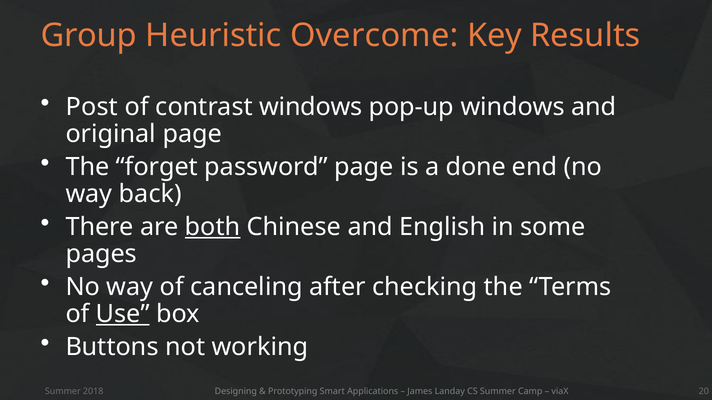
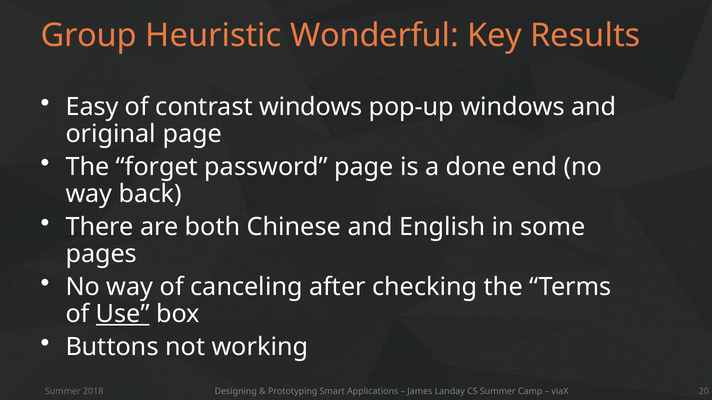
Overcome: Overcome -> Wonderful (374, 36)
Post: Post -> Easy (92, 107)
both underline: present -> none (213, 227)
